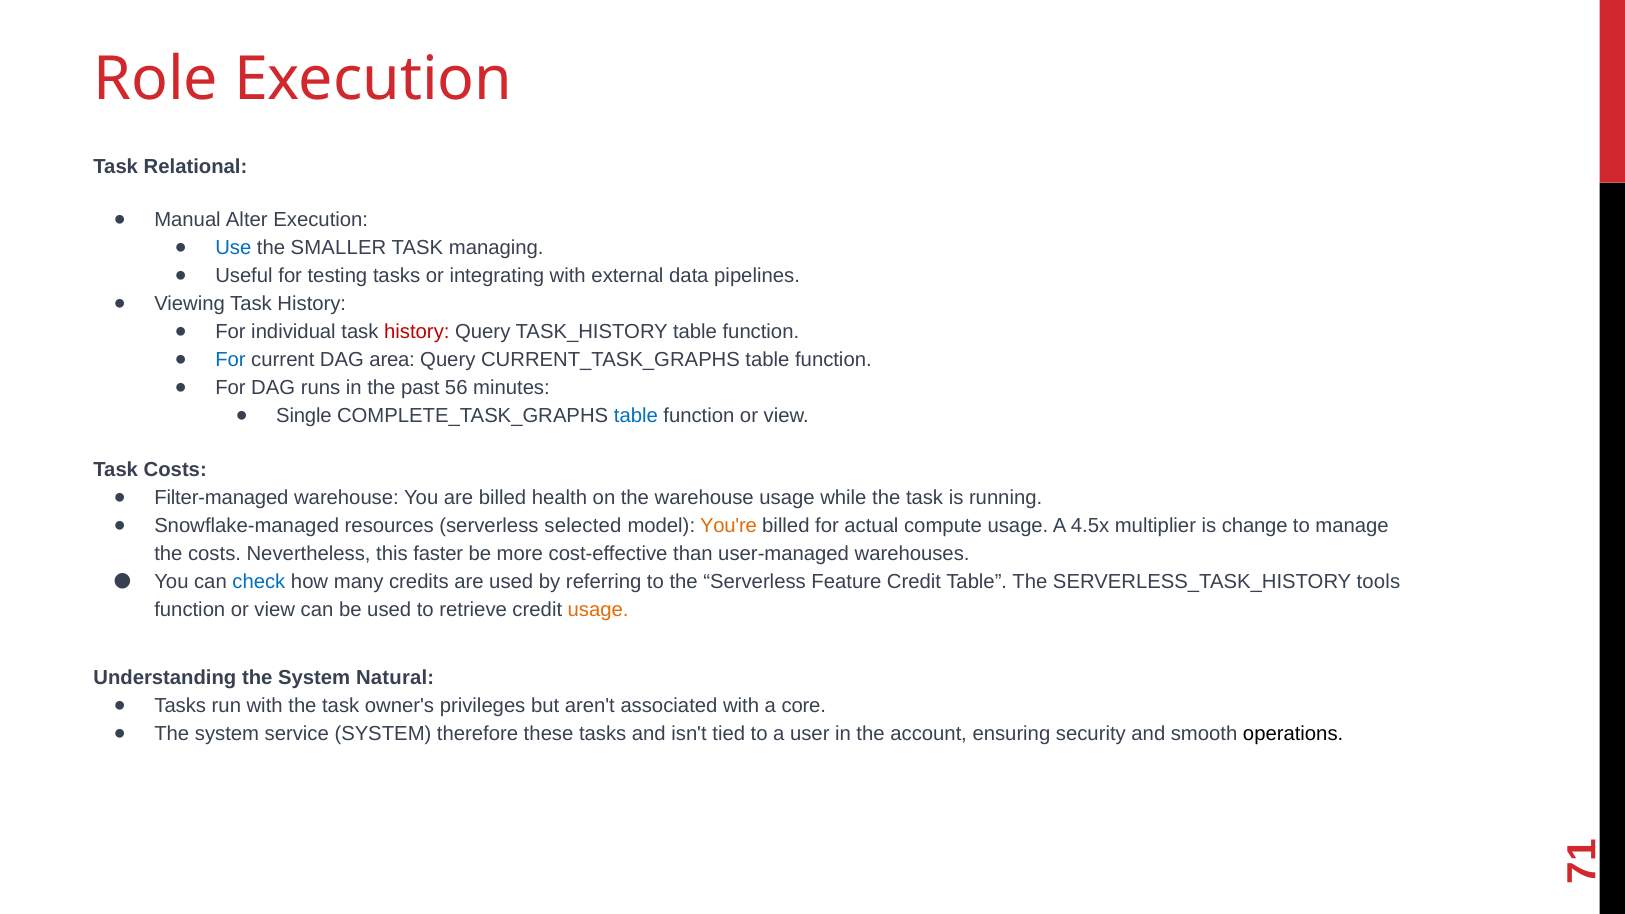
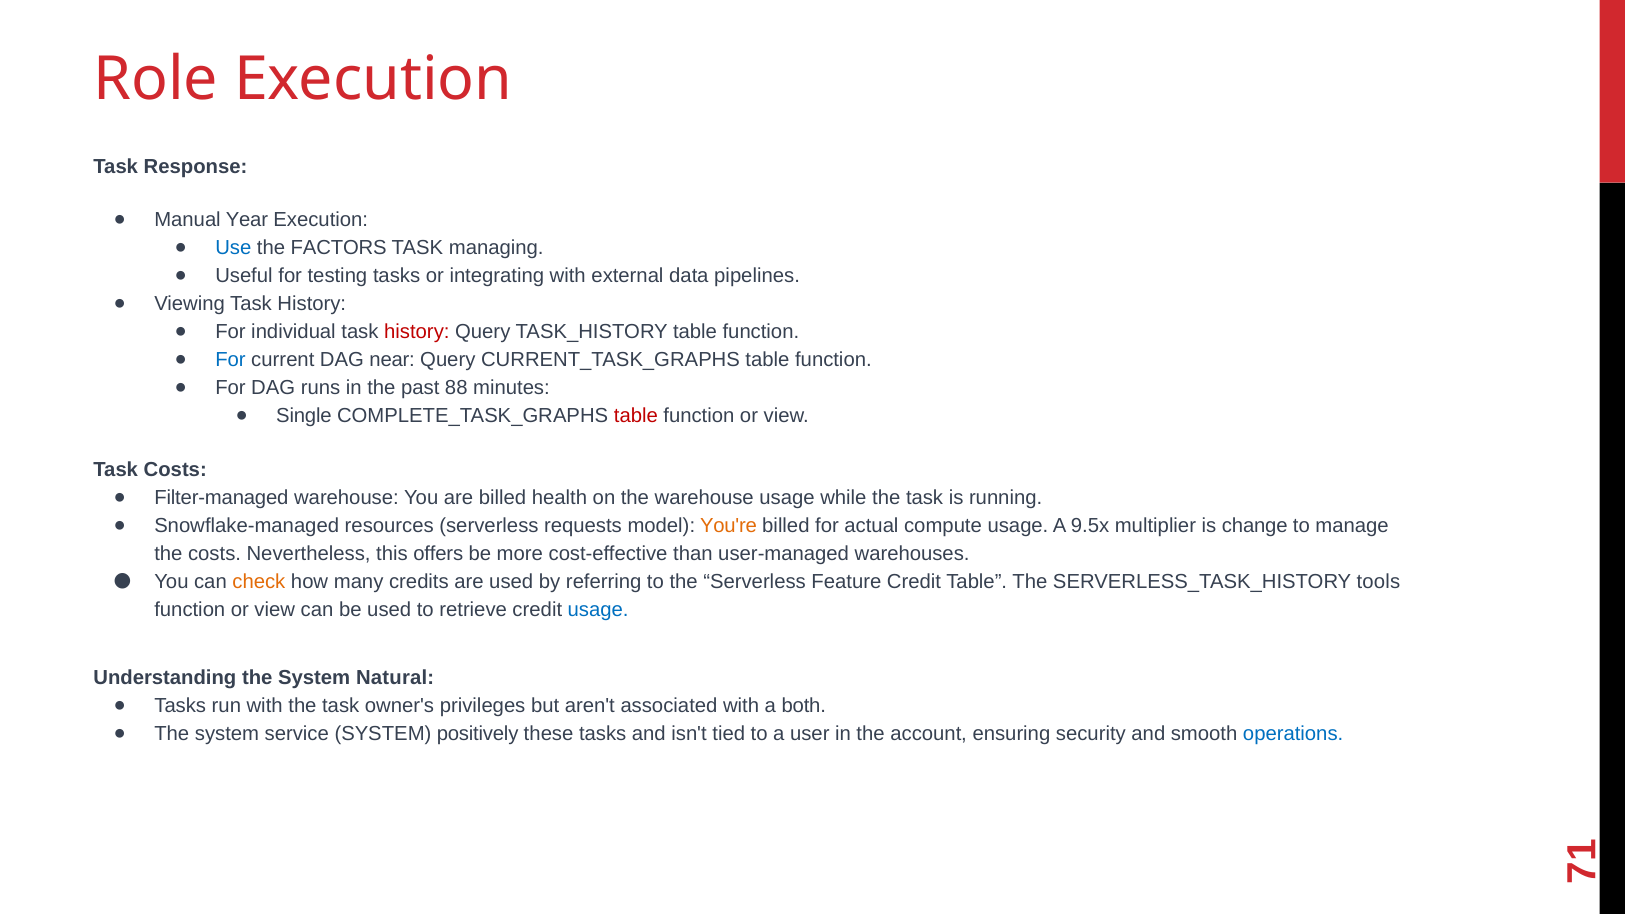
Relational: Relational -> Response (196, 166)
Alter: Alter -> Year (247, 220)
SMALLER: SMALLER -> FACTORS (339, 248)
area: area -> near (392, 360)
56: 56 -> 88 (456, 388)
table colour: blue -> red (636, 416)
selected: selected -> requests (583, 525)
4.5x: 4.5x -> 9.5x (1090, 525)
faster: faster -> offers (438, 553)
check colour: blue -> orange (259, 582)
usage colour: orange -> blue (598, 610)
core: core -> both (804, 706)
therefore: therefore -> positively (478, 734)
operations colour: black -> blue (1293, 734)
